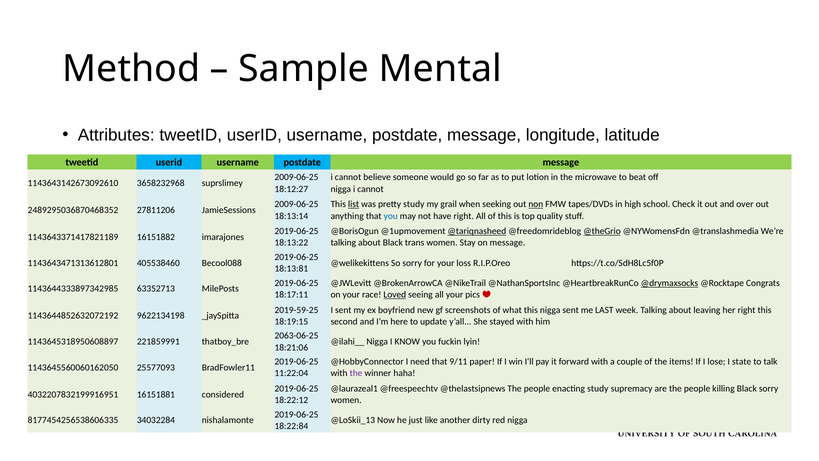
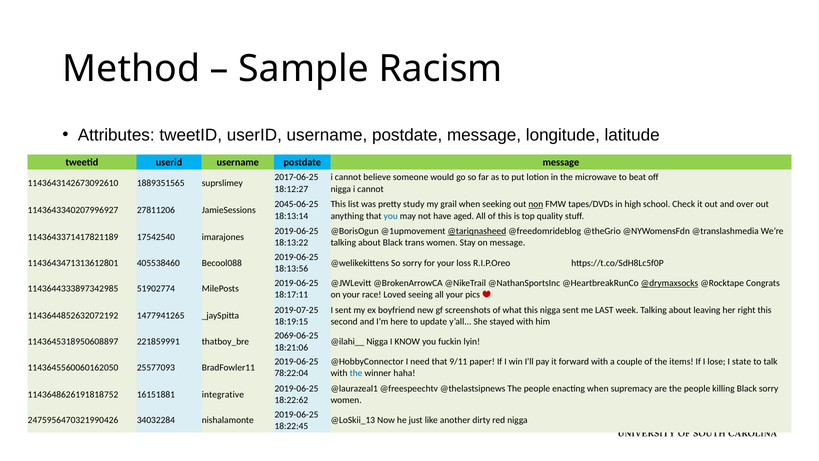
Mental: Mental -> Racism (441, 69)
2009-06-25: 2009-06-25 -> 2017-06-25 (296, 177)
3658232968: 3658232968 -> 1889351565 (161, 183)
2009-06-25: 2009-06-25 -> 2045-06-25 (296, 204)
list underline: present -> none (354, 204)
2489295036870468352: 2489295036870468352 -> 1143643340207996927 (73, 210)
have right: right -> aged (464, 216)
@theGrio underline: present -> none (602, 231)
16151882: 16151882 -> 17542540 (156, 237)
18:13:81: 18:13:81 -> 18:13:56 (291, 269)
63352713: 63352713 -> 51902774 (156, 289)
Loved underline: present -> none (395, 294)
2019-59-25: 2019-59-25 -> 2019-07-25 (296, 310)
9622134198: 9622134198 -> 1477941265 (161, 316)
2063-06-25: 2063-06-25 -> 2069-06-25 (296, 336)
11:22:04: 11:22:04 -> 78:22:04 (291, 373)
the colour: purple -> blue (356, 373)
enacting study: study -> when (598, 388)
4032207832199916951: 4032207832199916951 -> 1143648626191818752 (73, 394)
considered: considered -> integrative (223, 394)
18:22:12: 18:22:12 -> 18:22:62 (291, 400)
8177454256538606335: 8177454256538606335 -> 2475956470321990426 (73, 420)
18:22:84: 18:22:84 -> 18:22:45 (291, 426)
